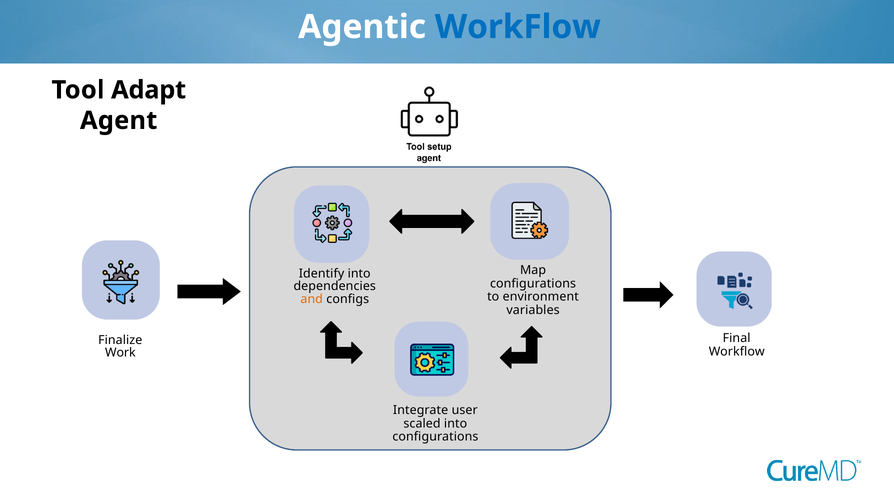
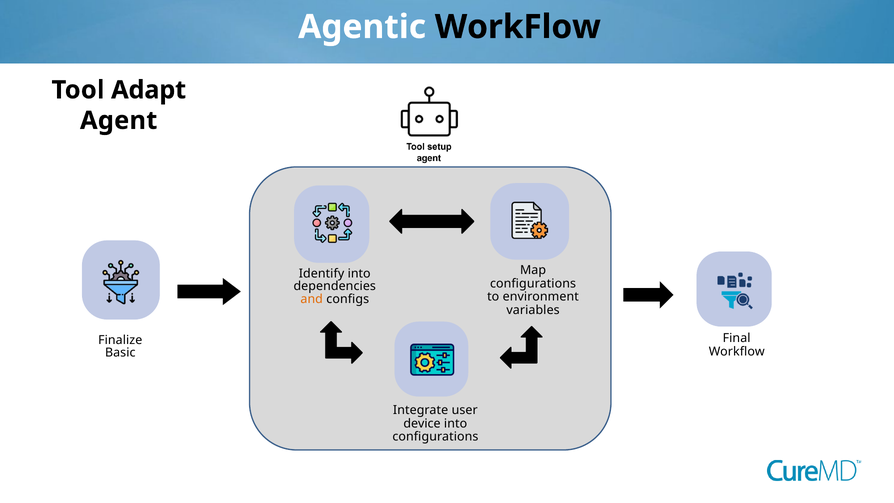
WorkFlow colour: blue -> black (518, 27)
Work: Work -> Basic (120, 353)
scaled: scaled -> device (422, 423)
